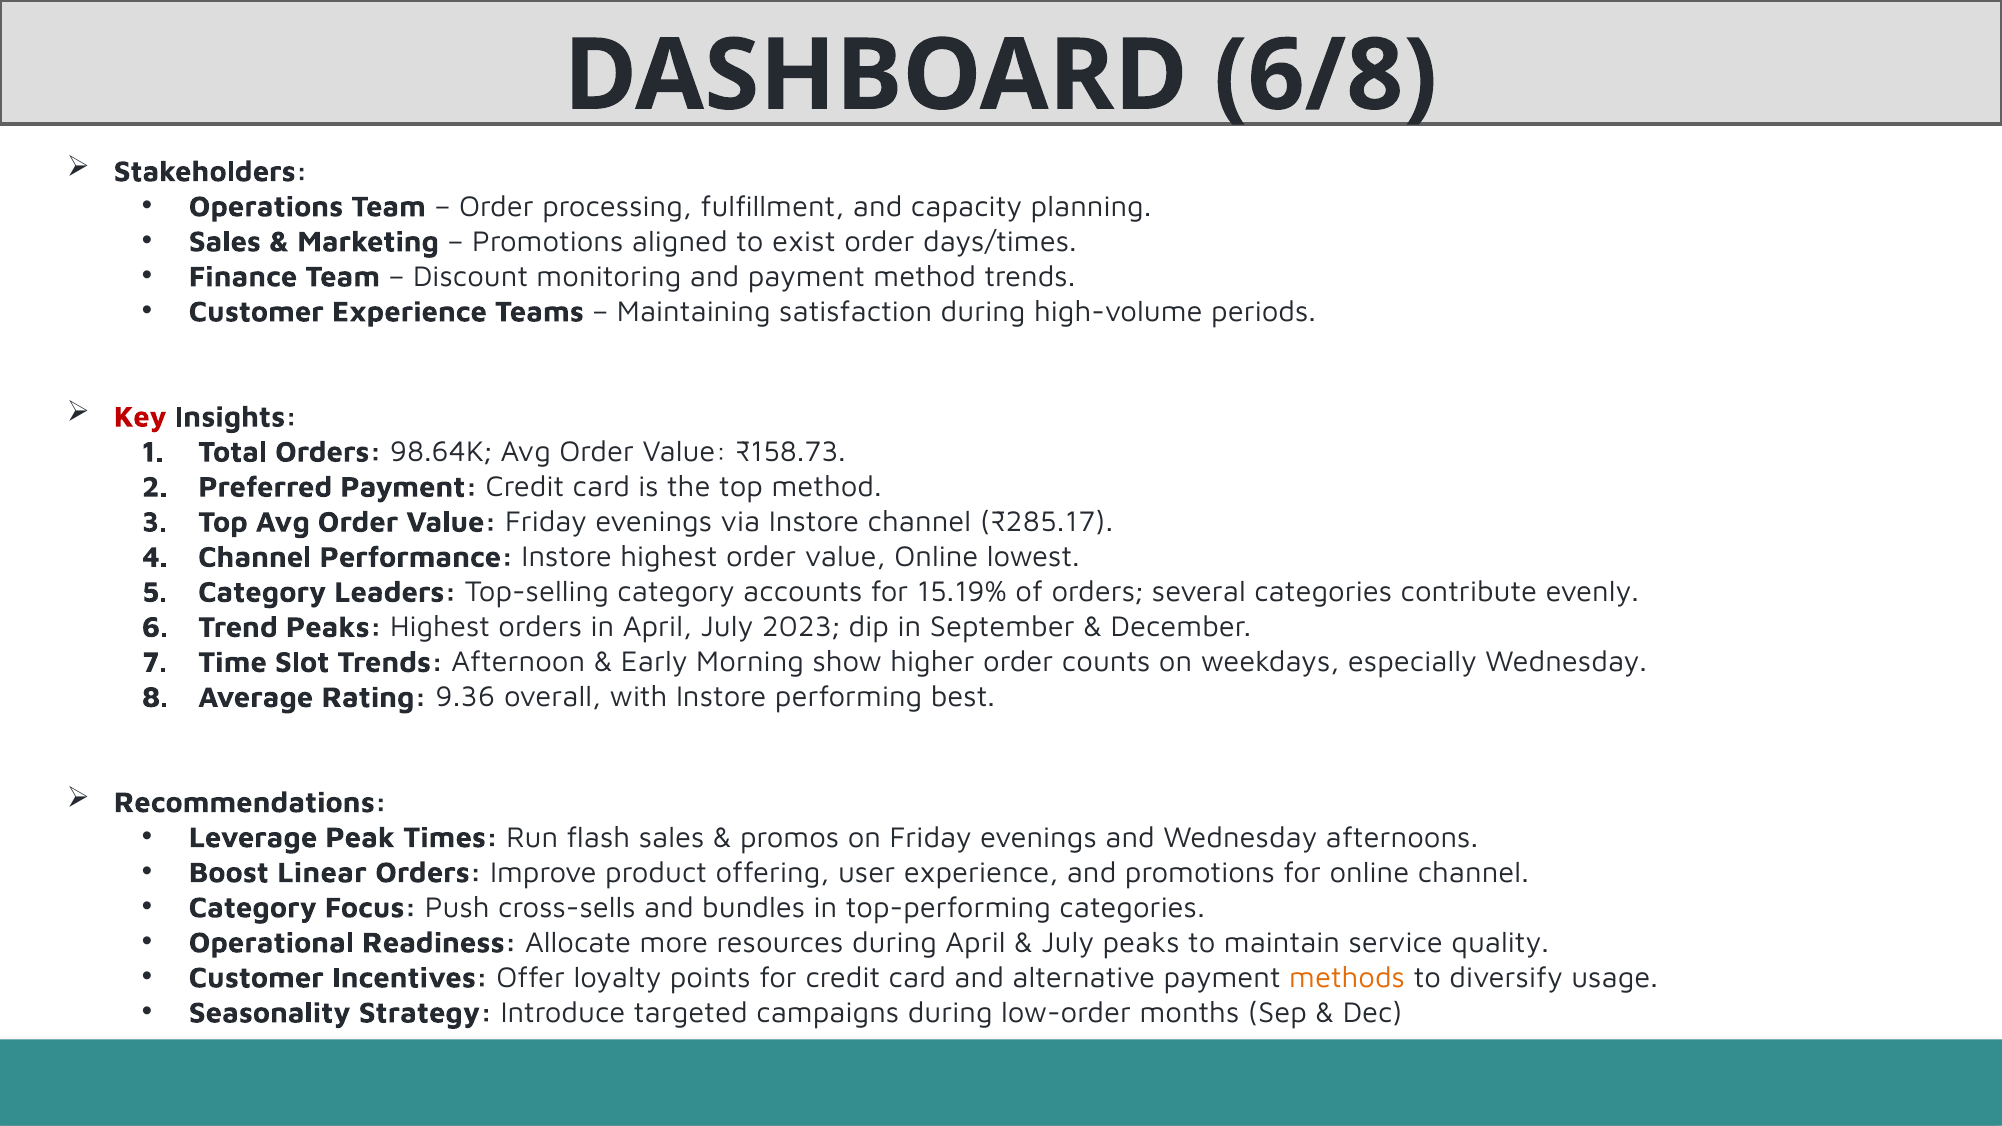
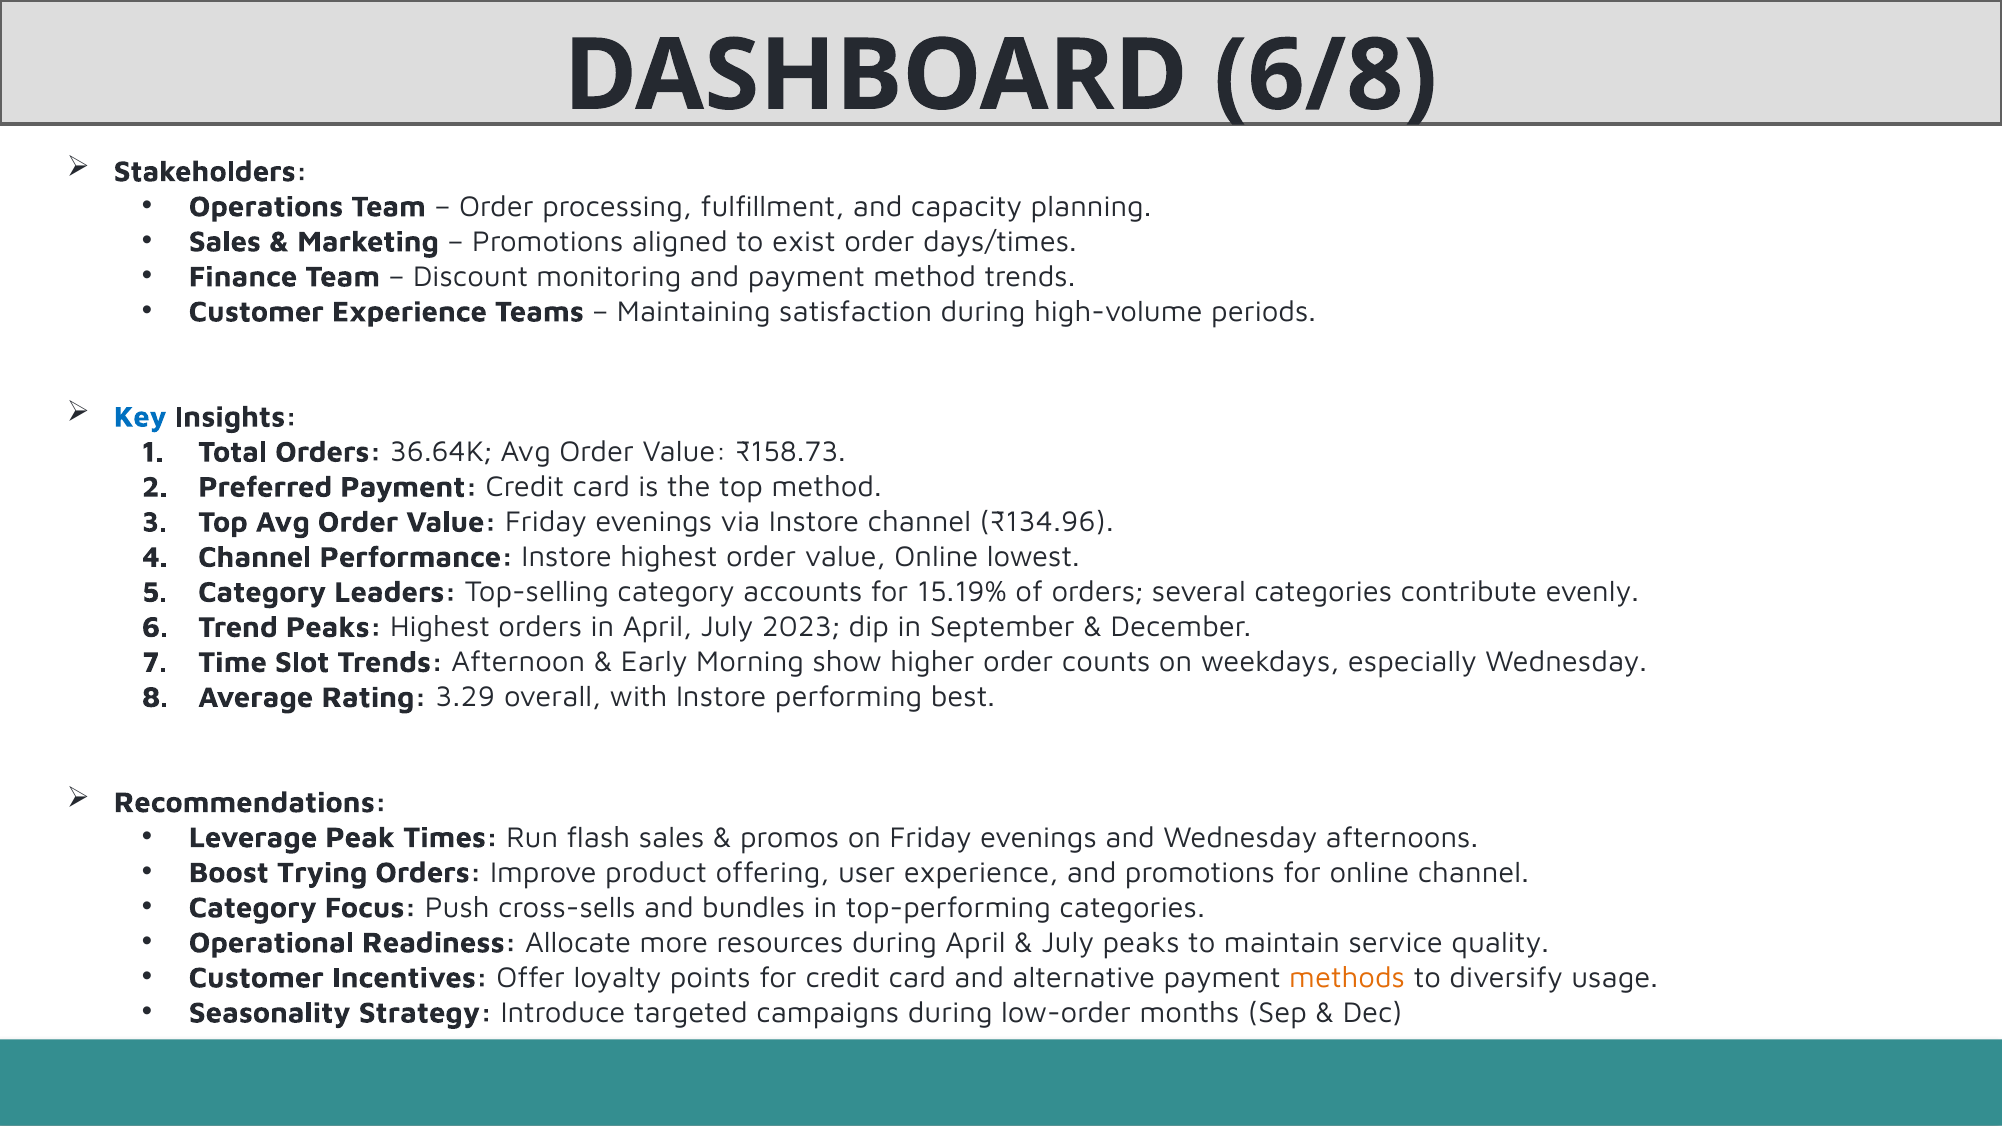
Key colour: red -> blue (140, 417)
98.64K: 98.64K -> 36.64K (441, 452)
₹285.17: ₹285.17 -> ₹134.96 (1047, 522)
9.36: 9.36 -> 3.29 (465, 697)
Linear: Linear -> Trying (322, 873)
